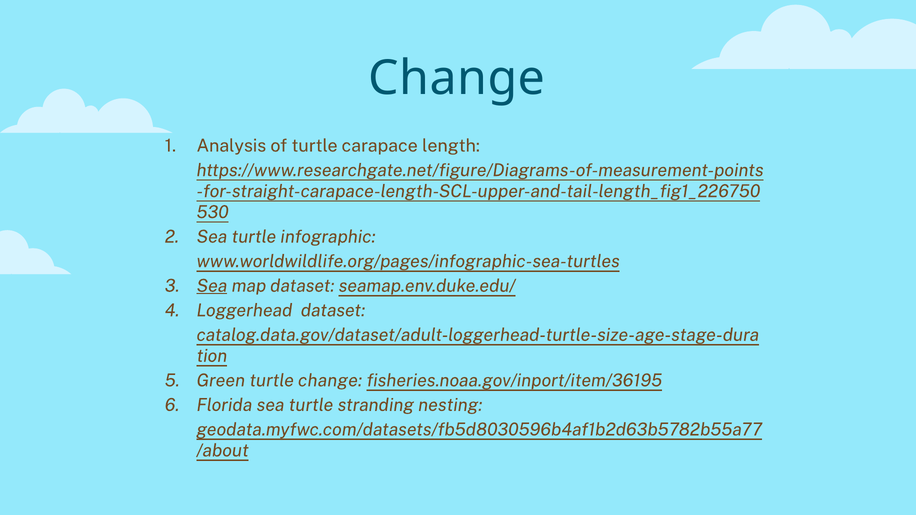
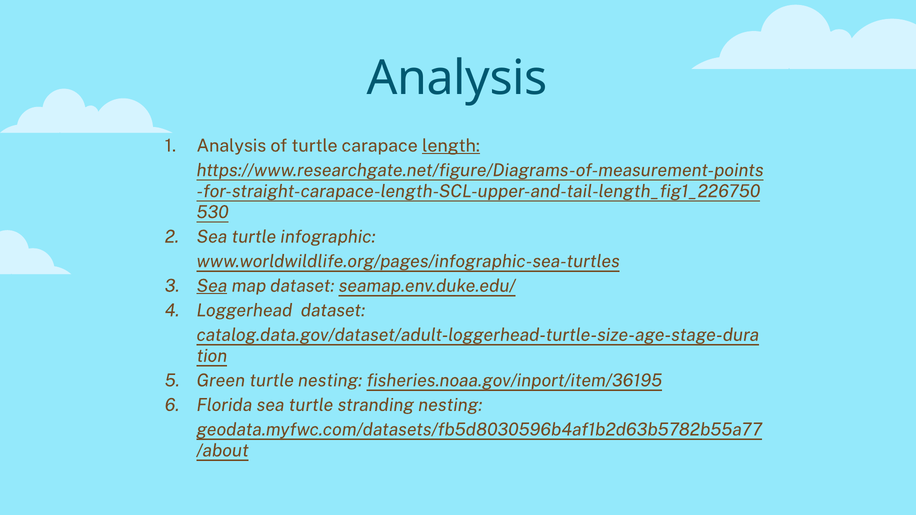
Change: Change -> Analysis (457, 79)
length underline: none -> present (451, 146)
turtle change: change -> nesting (330, 381)
